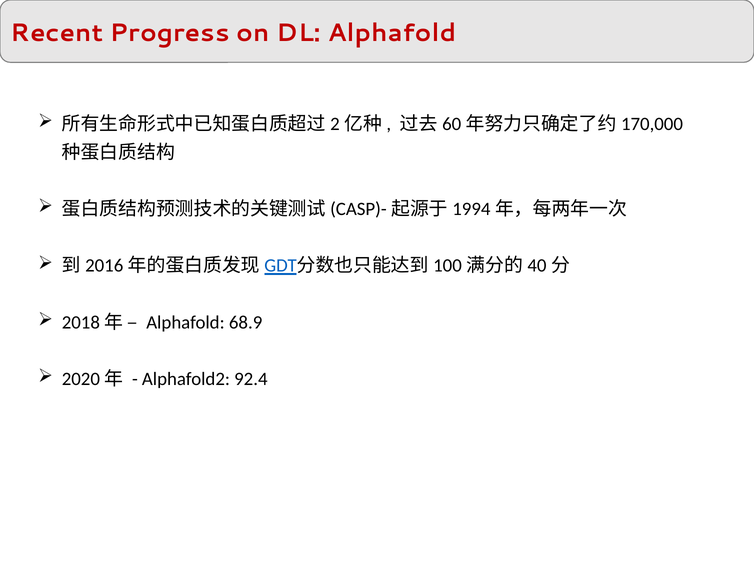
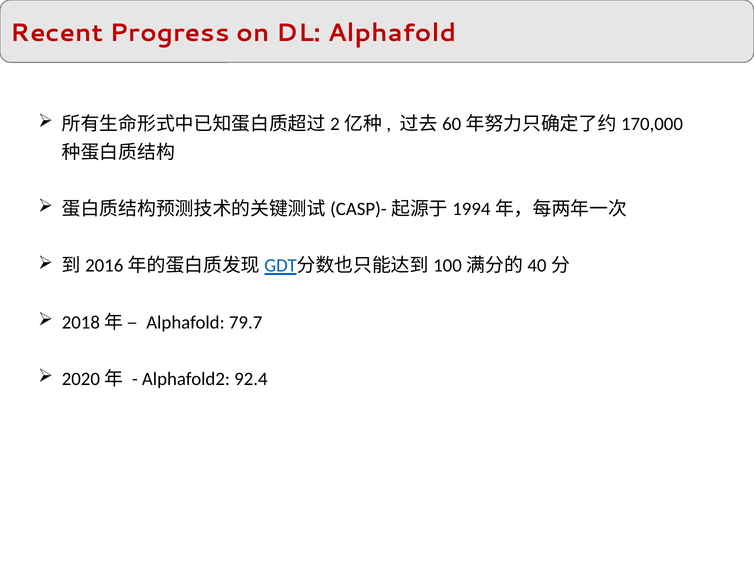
68.9: 68.9 -> 79.7 (246, 322)
